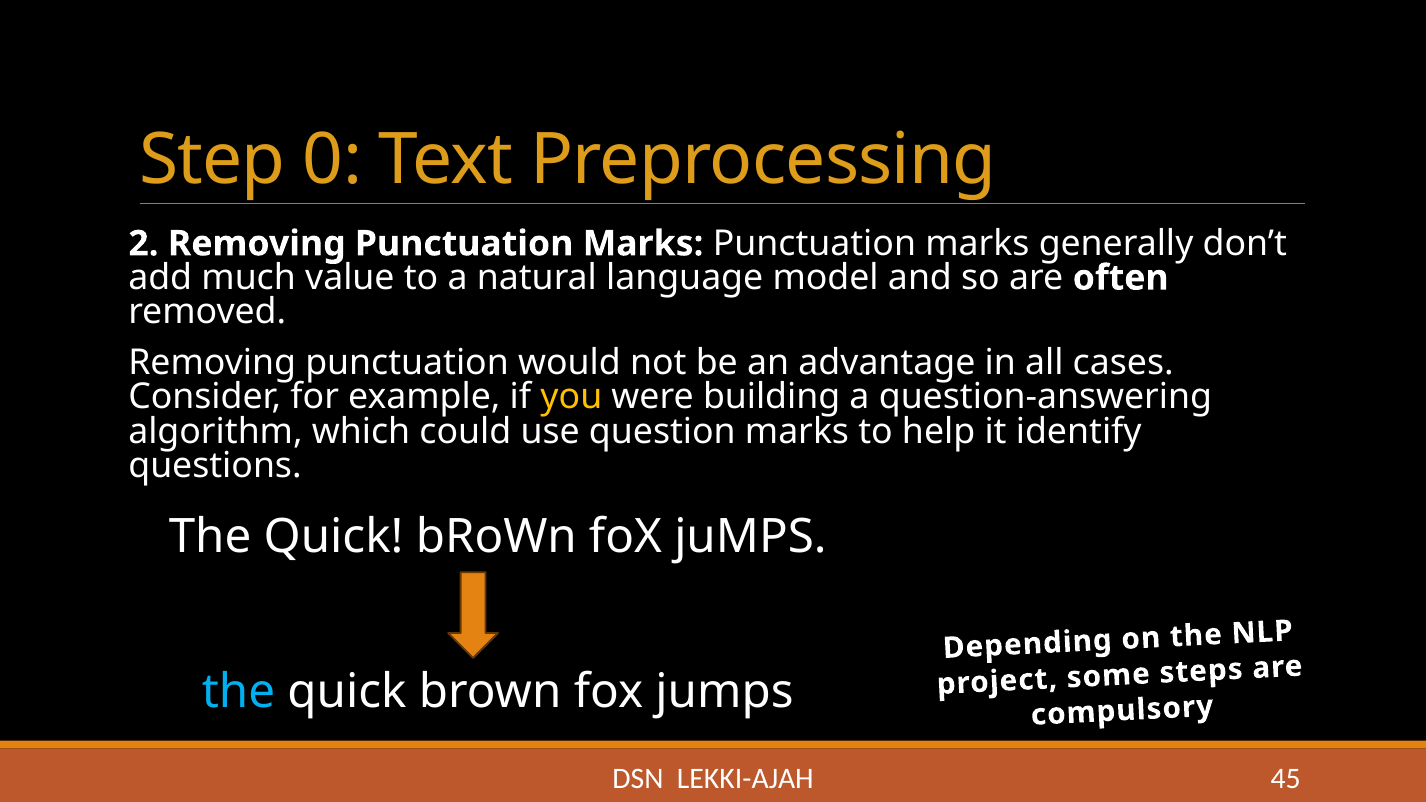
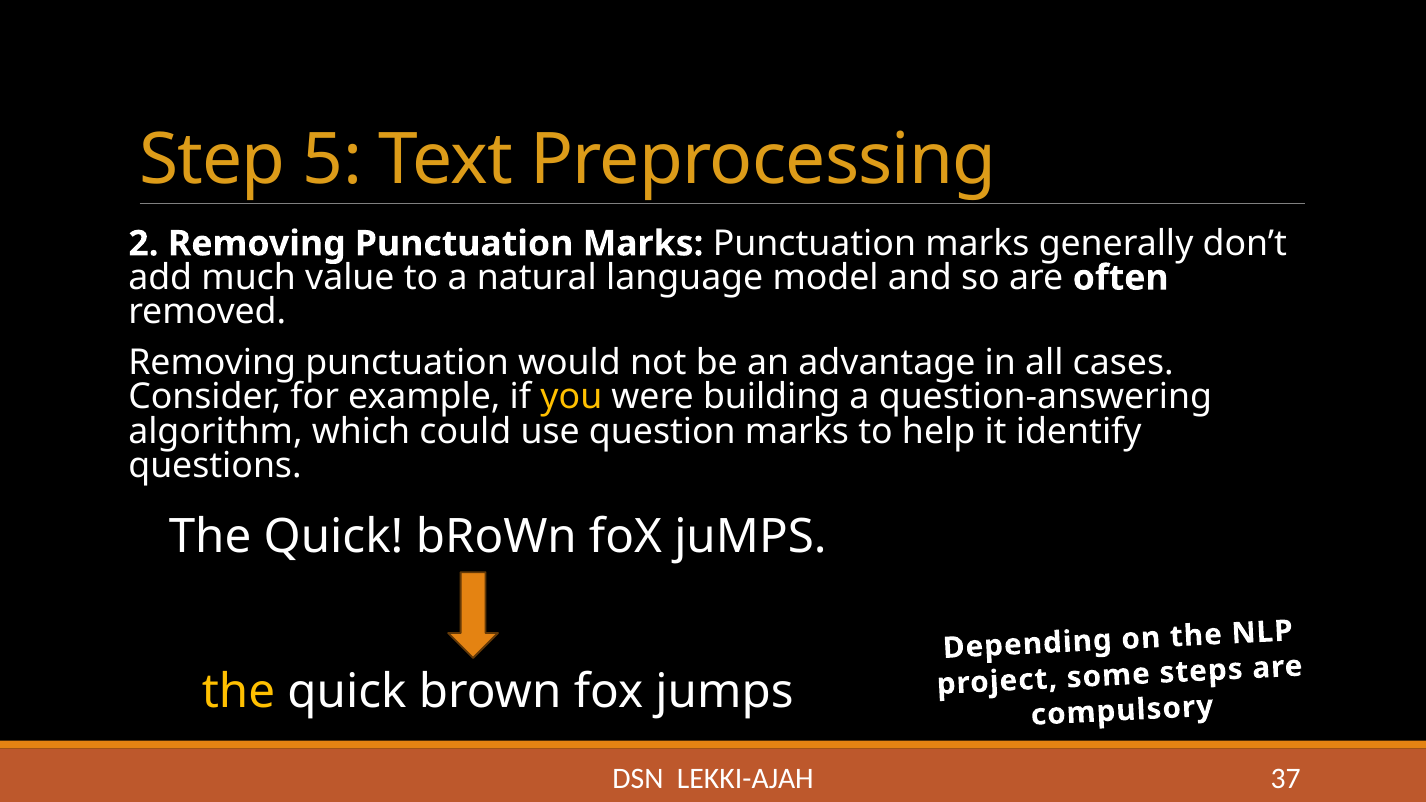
0: 0 -> 5 (332, 160)
the colour: light blue -> yellow (238, 692)
45: 45 -> 37 (1286, 779)
